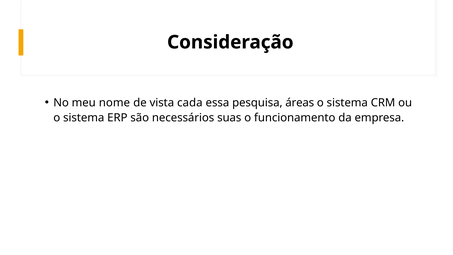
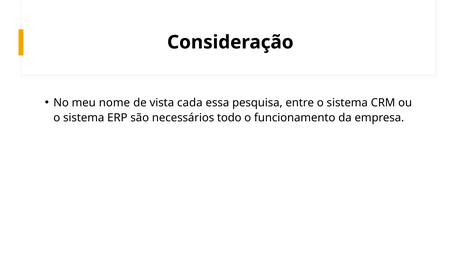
áreas: áreas -> entre (300, 103)
suas: suas -> todo (229, 118)
